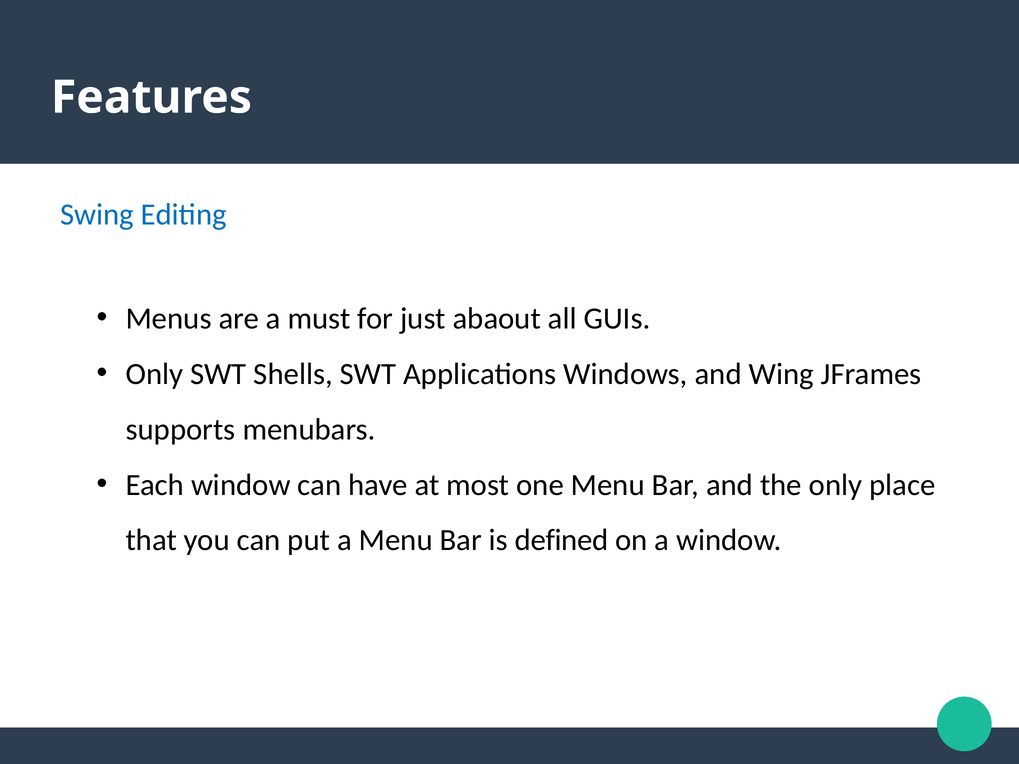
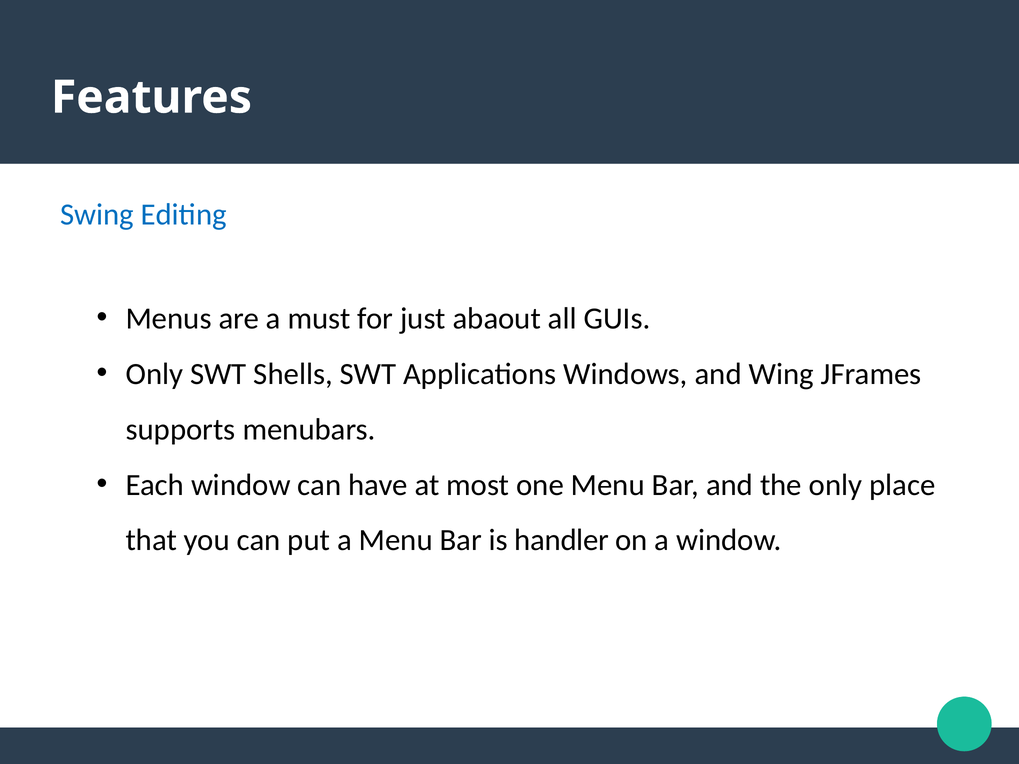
defined: defined -> handler (562, 540)
